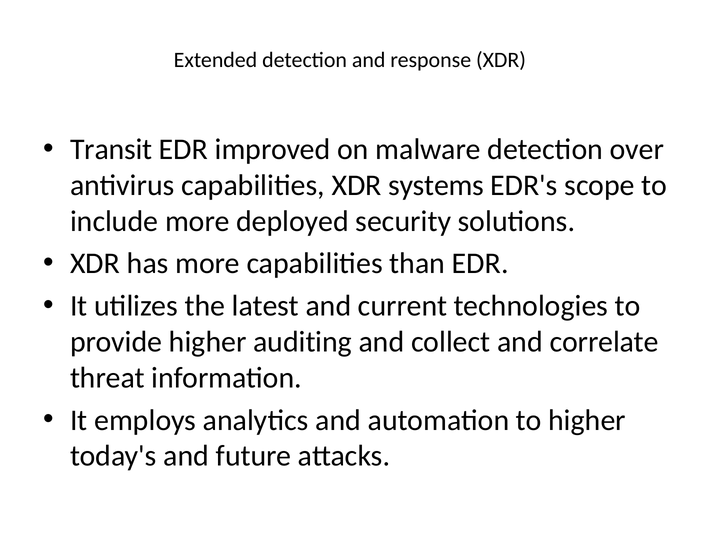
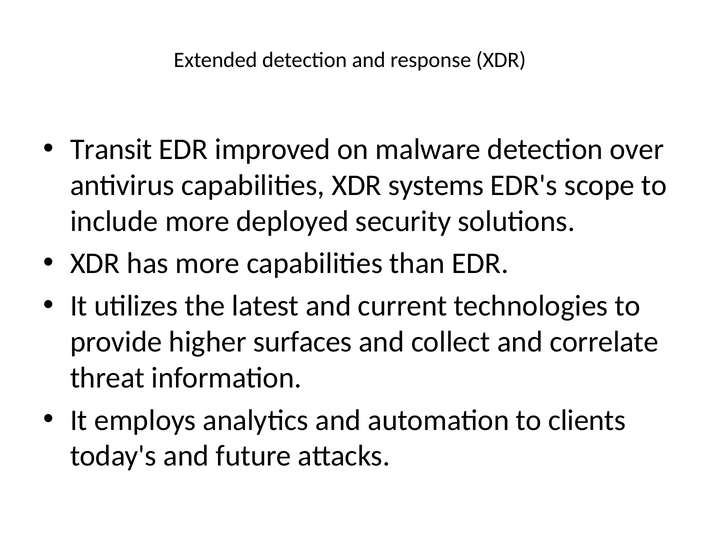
auditing: auditing -> surfaces (303, 342)
to higher: higher -> clients (587, 420)
